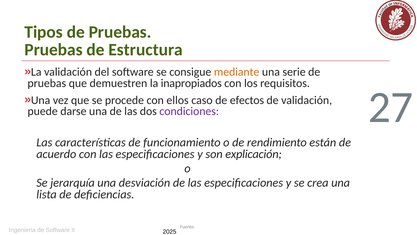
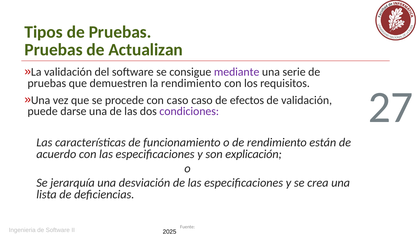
Estructura: Estructura -> Actualizan (146, 50)
mediante colour: orange -> purple (237, 72)
la inapropiados: inapropiados -> rendimiento (191, 83)
con ellos: ellos -> caso (178, 100)
